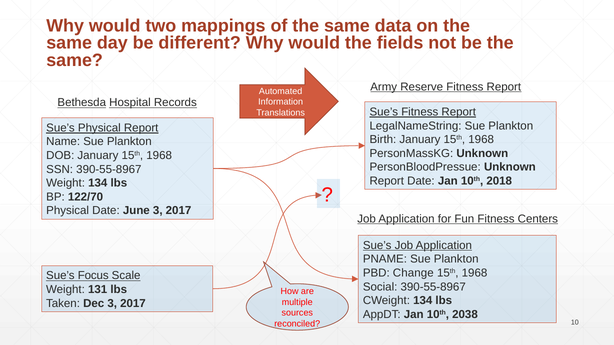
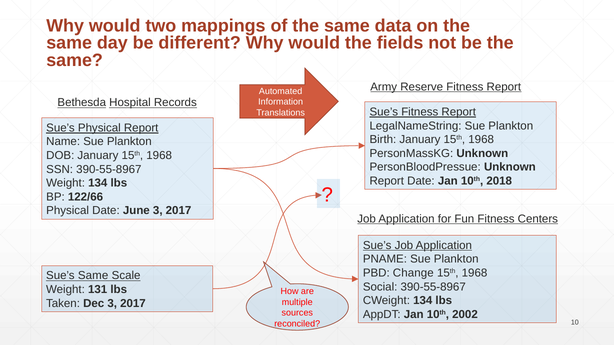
122/70: 122/70 -> 122/66 (86, 197)
Sue’s Focus: Focus -> Same (93, 276)
2038: 2038 -> 2002 (465, 315)
